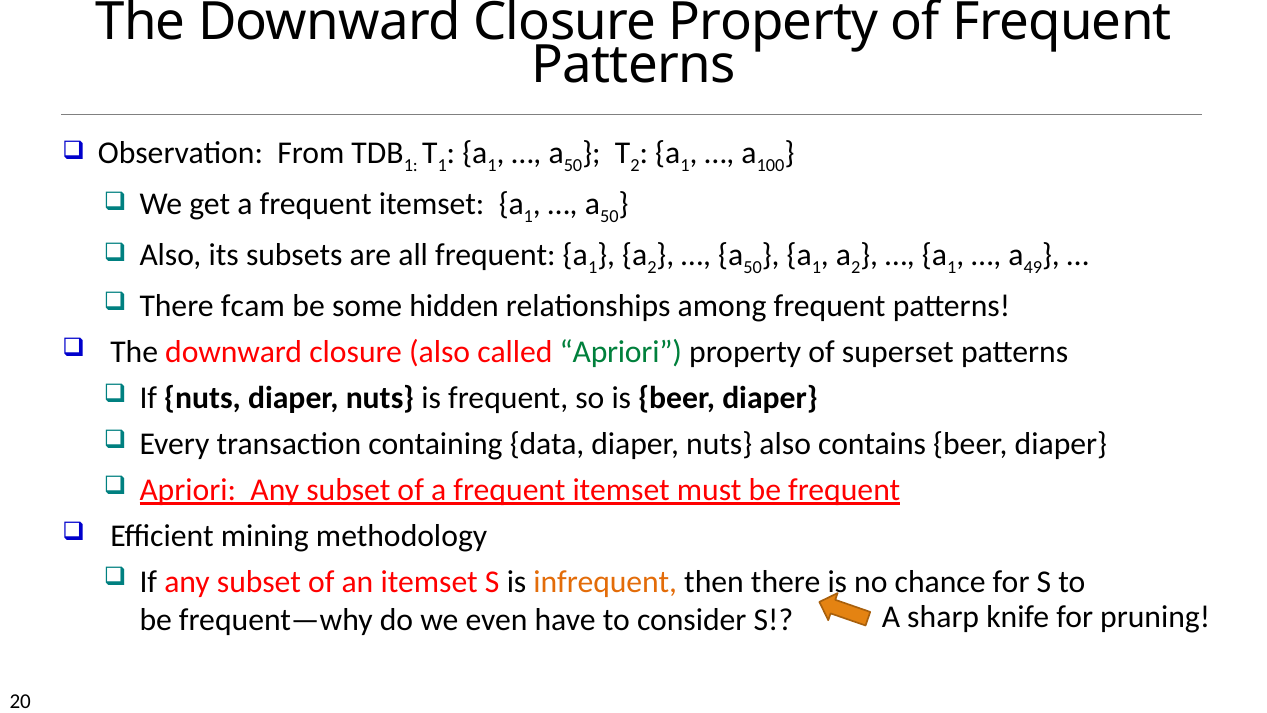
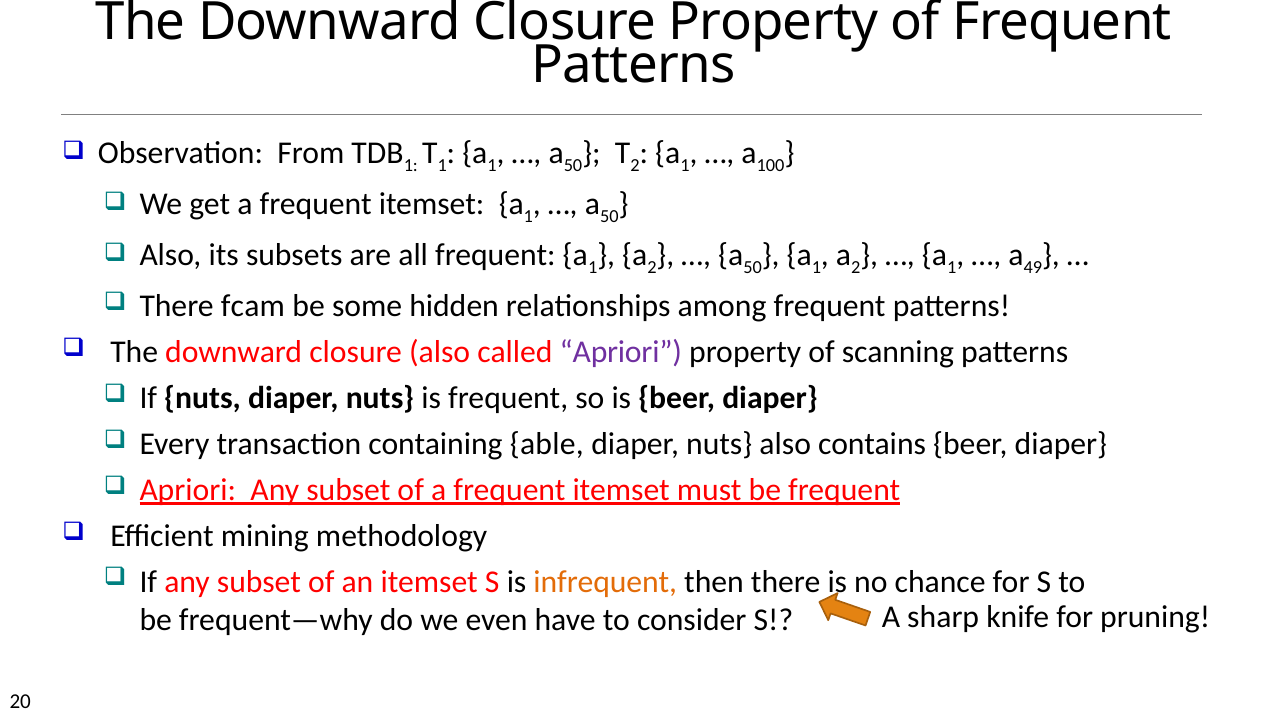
Apriori colour: green -> purple (621, 352)
superset: superset -> scanning (898, 352)
data: data -> able (547, 444)
